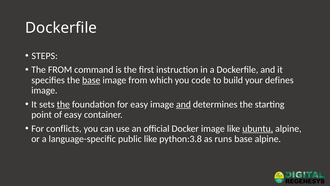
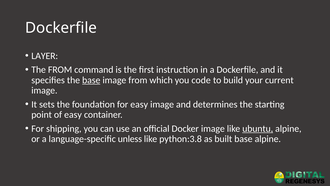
STEPS: STEPS -> LAYER (45, 56)
defines: defines -> current (279, 80)
the underline: present -> none (63, 104)
and underline: present -> none (183, 104)
conflicts: conflicts -> shipping (64, 128)
public: public -> unless (130, 139)
runs: runs -> built (223, 139)
